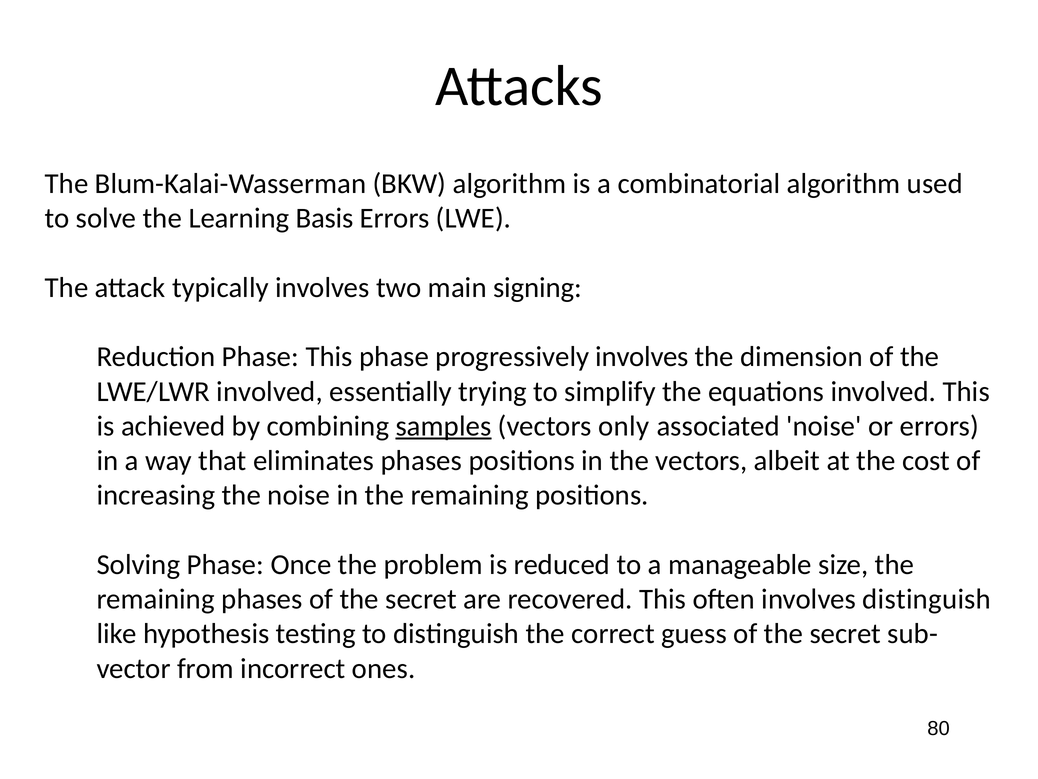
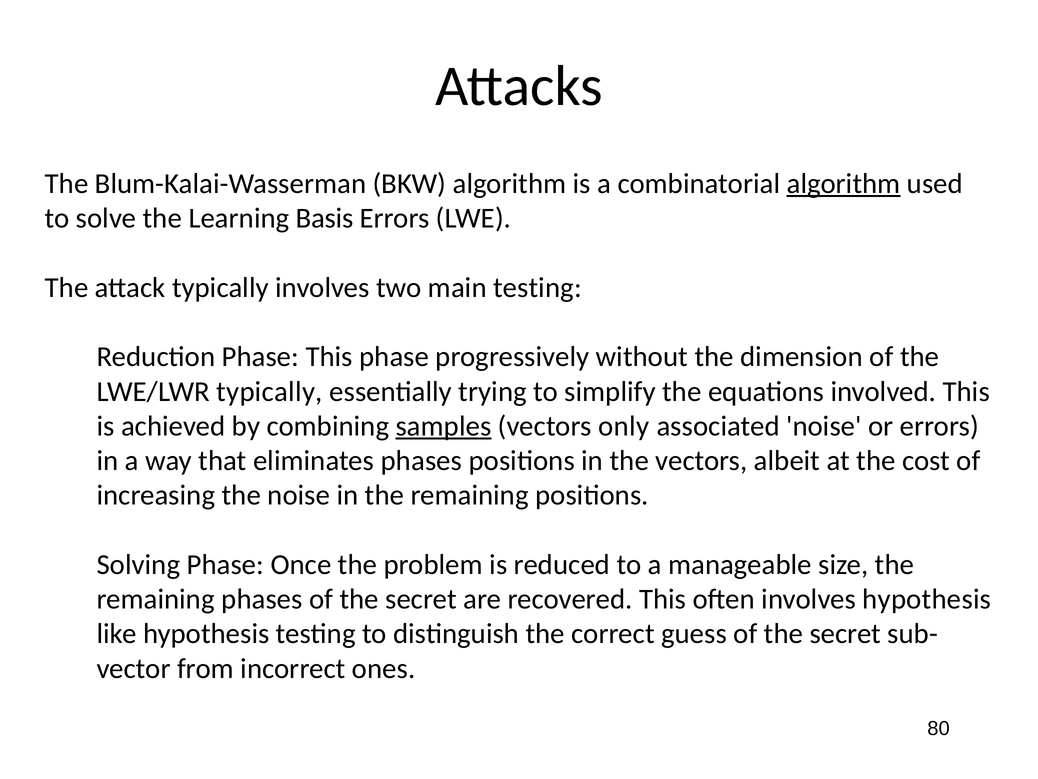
algorithm underline: none -> present (844, 184)
main signing: signing -> testing (537, 287)
progressively involves: involves -> without (642, 357)
LWE/LWR involved: involved -> typically (269, 391)
involves distinguish: distinguish -> hypothesis (927, 599)
